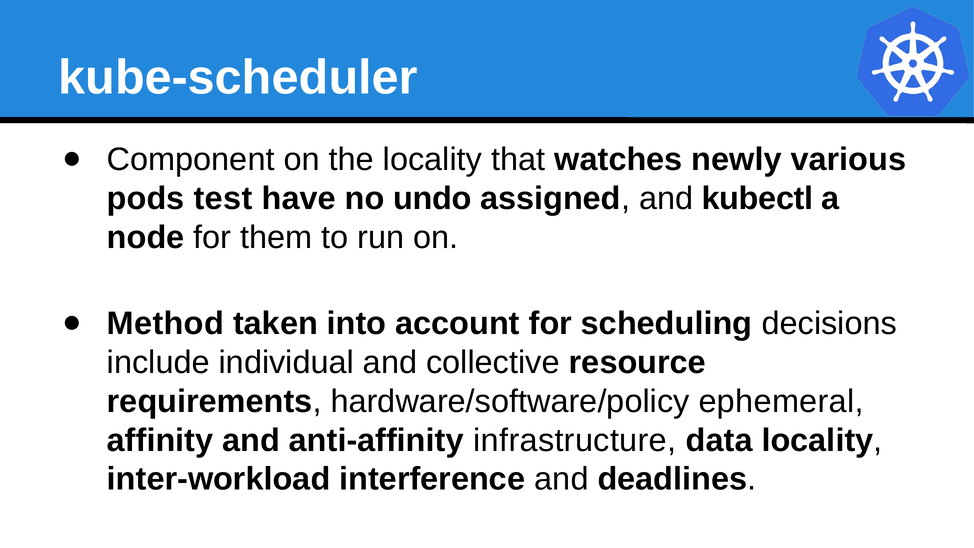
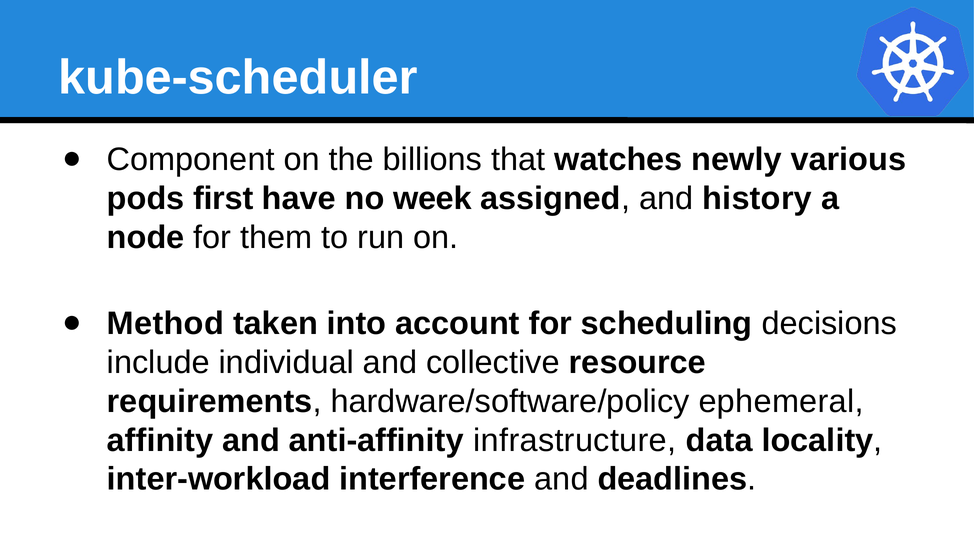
the locality: locality -> billions (433, 159)
test: test -> first (223, 198)
undo: undo -> week (432, 198)
kubectl: kubectl -> history (757, 198)
